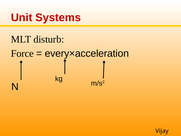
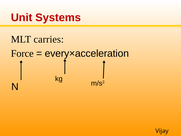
disturb: disturb -> carries (49, 39)
